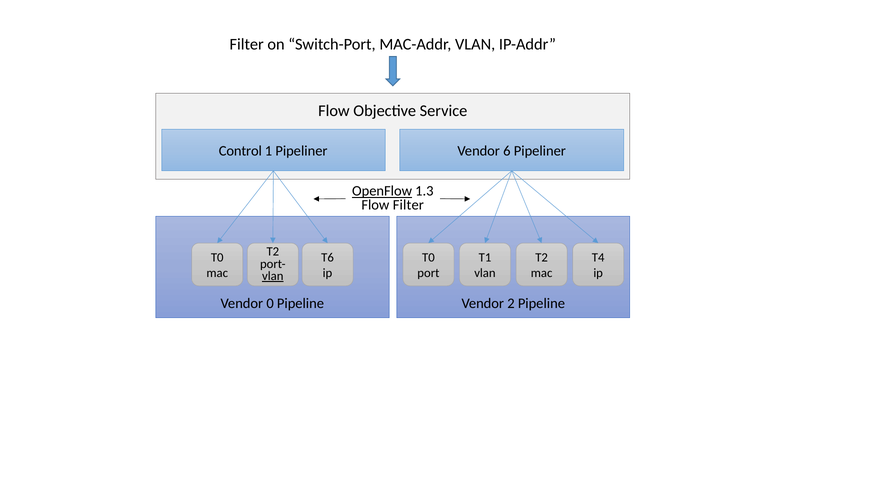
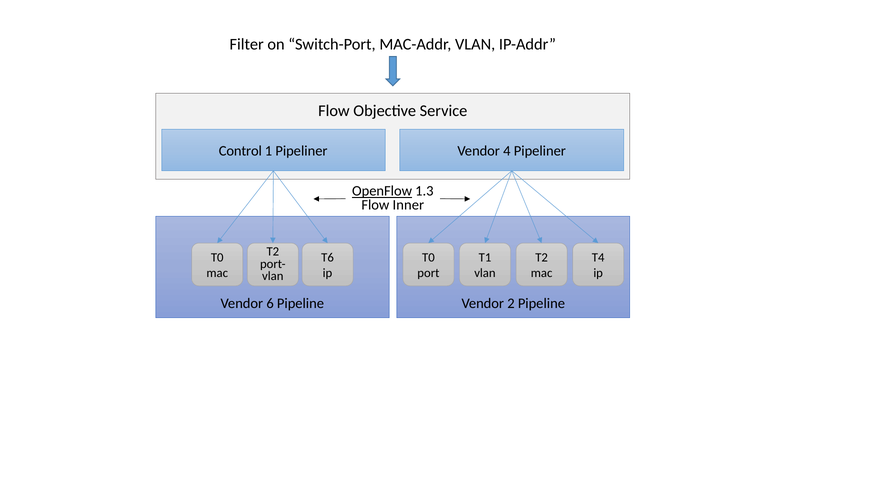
6: 6 -> 4 (507, 151)
Flow Filter: Filter -> Inner (408, 205)
vlan underline: present -> none (273, 276)
0: 0 -> 6 (270, 303)
